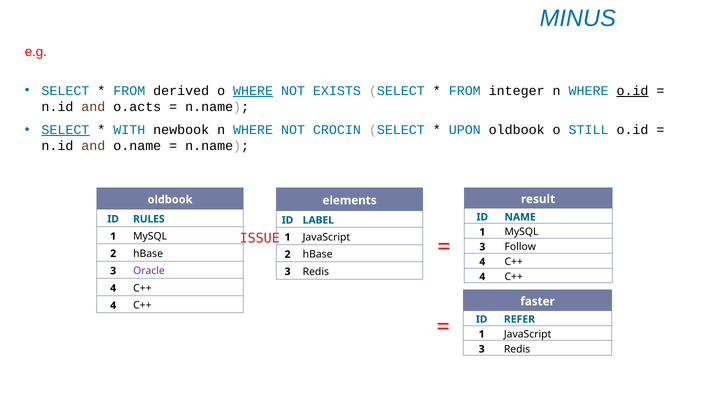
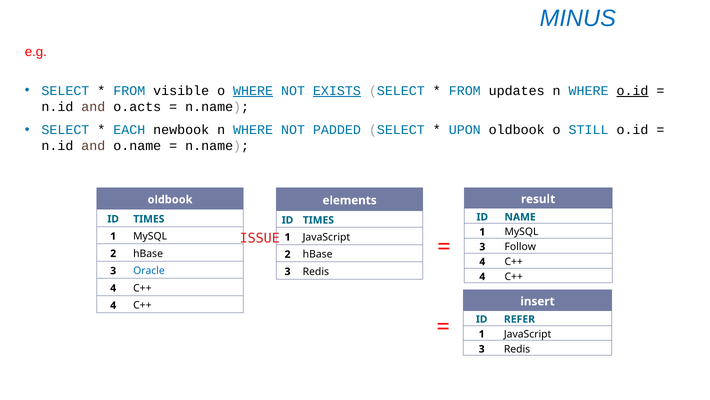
derived: derived -> visible (181, 91)
EXISTS underline: none -> present (337, 91)
integer: integer -> updates (517, 91)
SELECT underline: present -> none (65, 130)
WITH: WITH -> EACH (129, 130)
CROCIN: CROCIN -> PADDED (337, 130)
RULES: RULES -> TIMES (149, 219)
LABEL: LABEL -> TIMES (318, 220)
Oracle colour: purple -> blue (149, 270)
faster: faster -> insert (538, 301)
